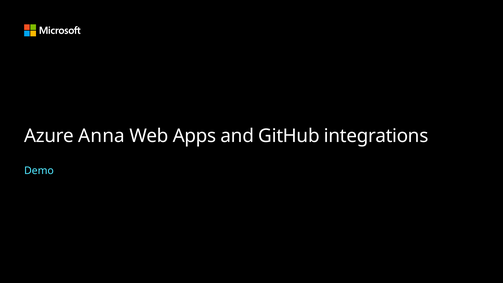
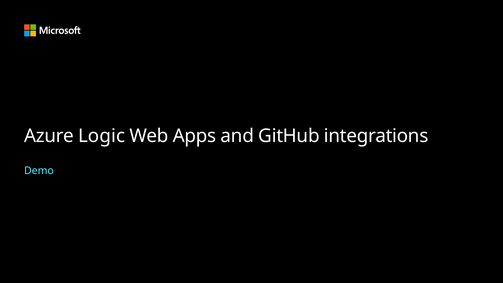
Anna: Anna -> Logic (102, 136)
